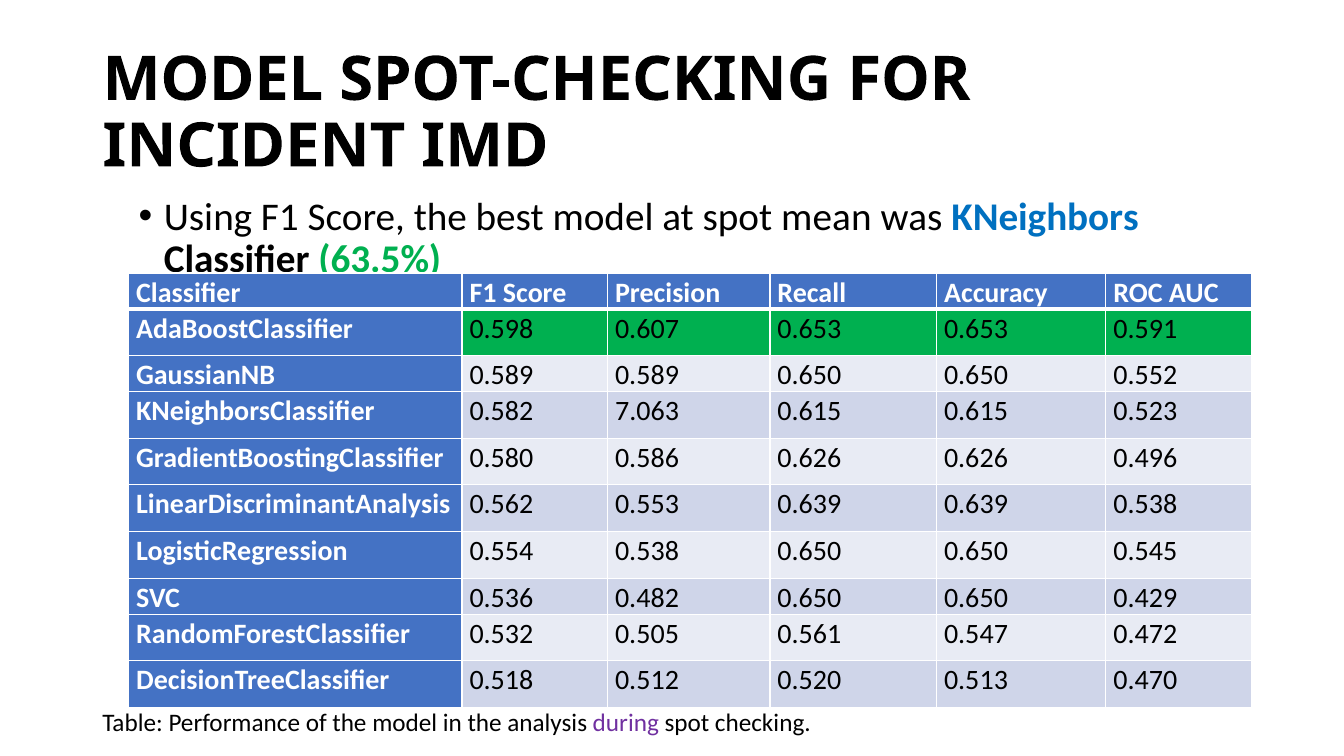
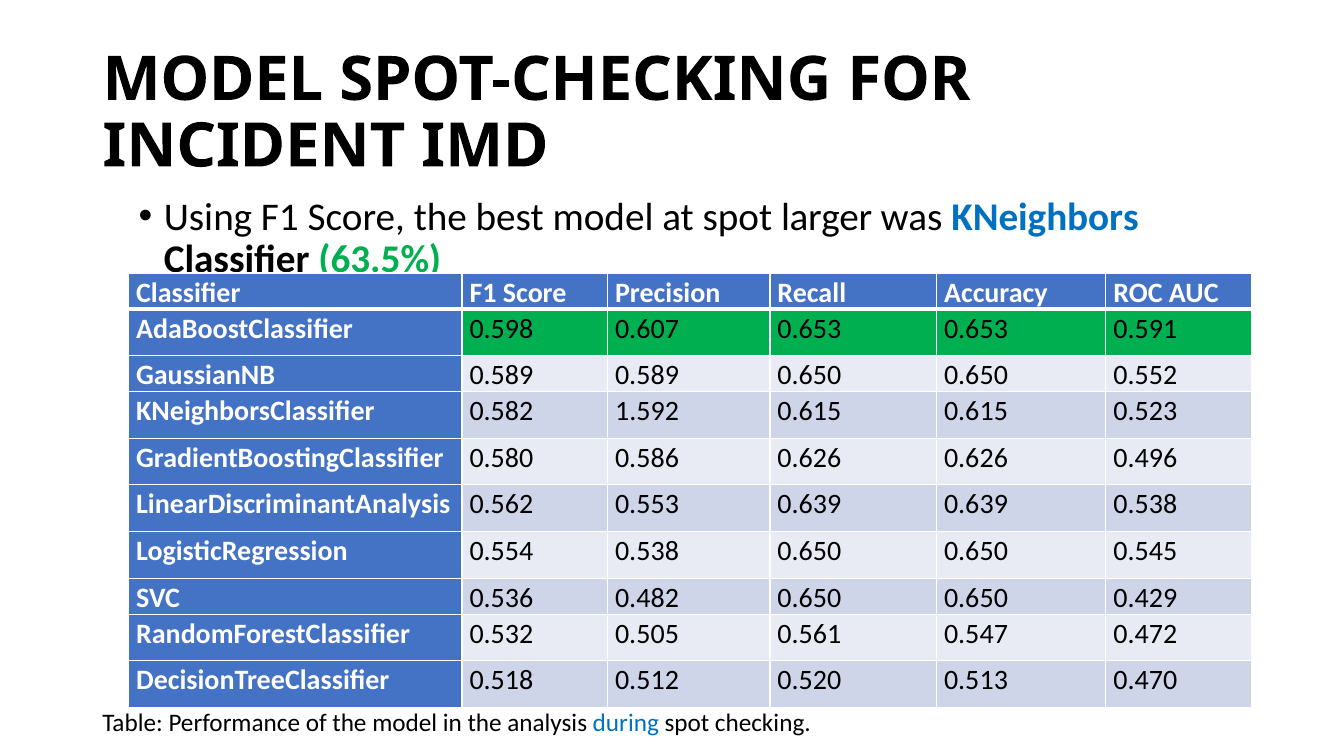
mean: mean -> larger (827, 218)
7.063: 7.063 -> 1.592 (647, 411)
during colour: purple -> blue (626, 723)
